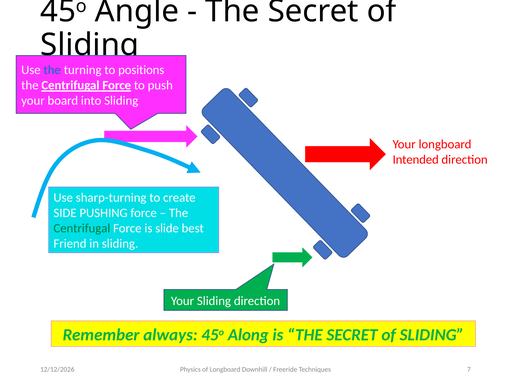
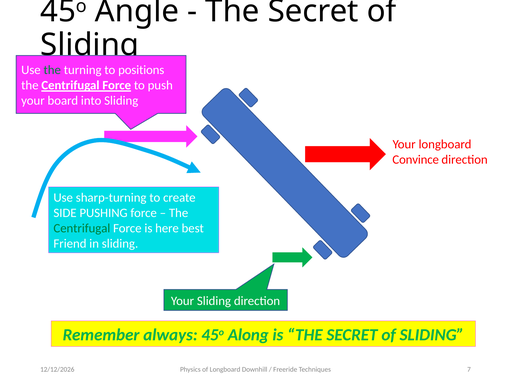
the colour: blue -> green (52, 70)
Intended: Intended -> Convince (416, 160)
slide: slide -> here (167, 229)
